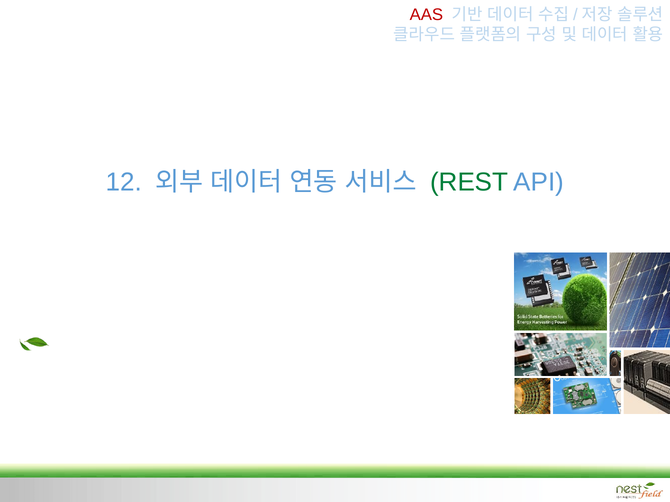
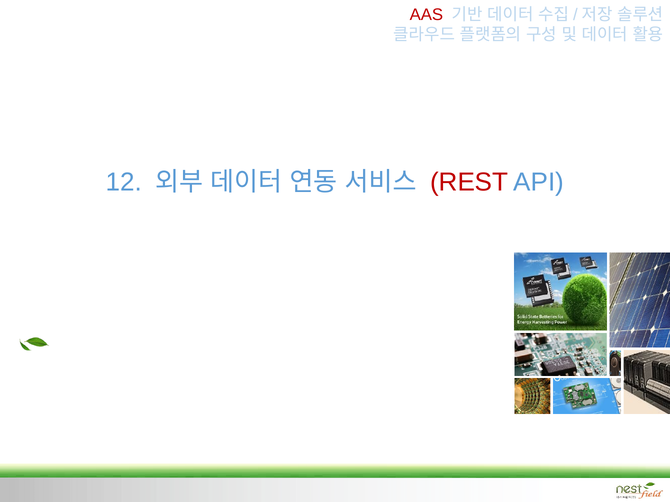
REST colour: green -> red (469, 182)
